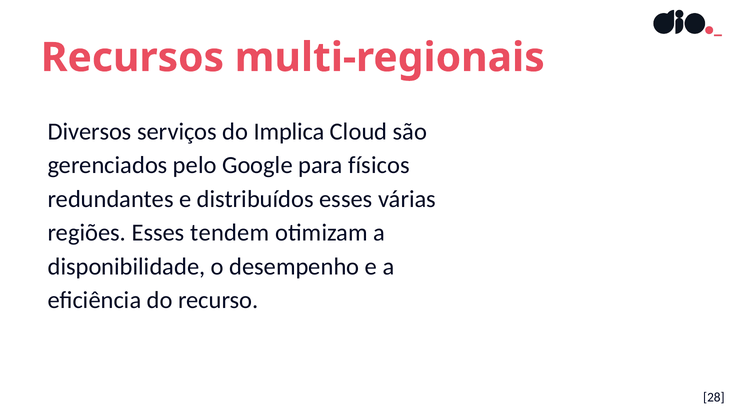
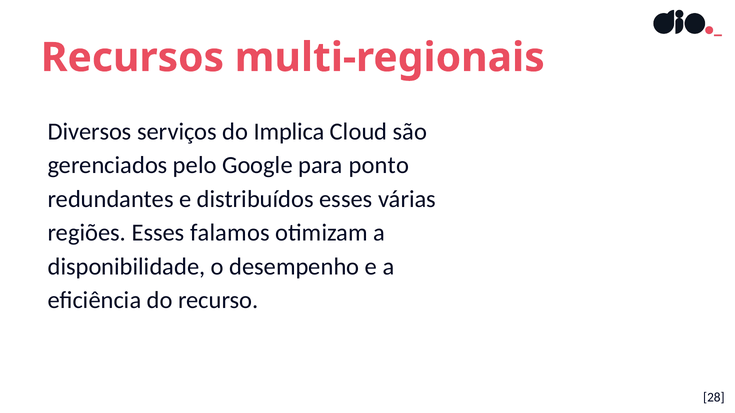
físicos: físicos -> ponto (379, 165)
tendem: tendem -> falamos (230, 233)
